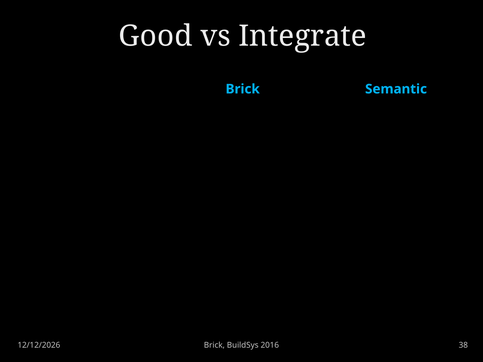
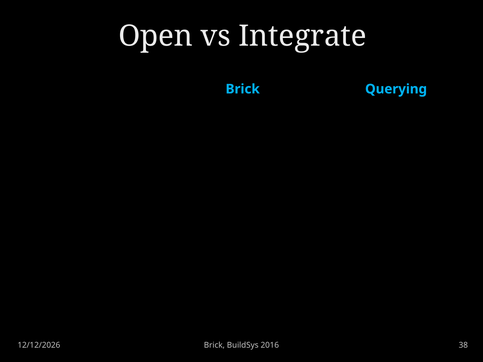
Good: Good -> Open (156, 36)
Semantic: Semantic -> Querying (396, 89)
